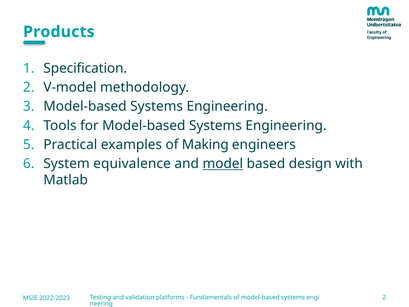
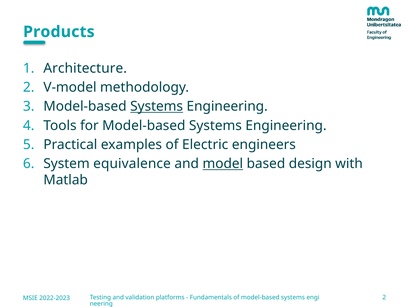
Specification: Specification -> Architecture (85, 68)
Systems underline: none -> present (157, 106)
Making: Making -> Electric (205, 145)
